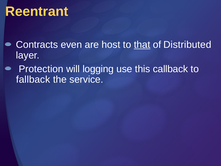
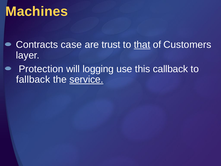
Reentrant: Reentrant -> Machines (37, 11)
even: even -> case (71, 45)
host: host -> trust (111, 45)
Distributed: Distributed -> Customers (187, 45)
service underline: none -> present (86, 79)
